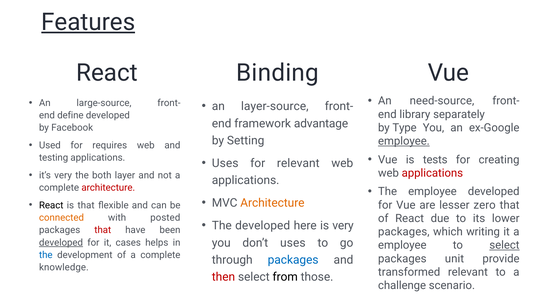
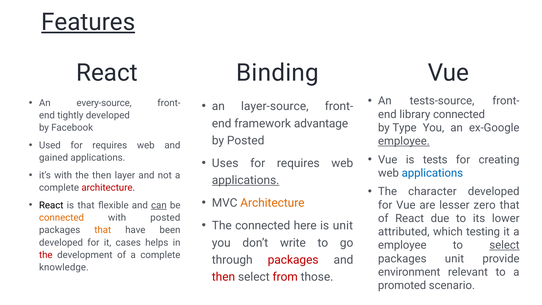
need-source: need-source -> tests-source (442, 101)
large-source: large-source -> every-source (104, 103)
library separately: separately -> connected (459, 114)
define: define -> tightly (70, 115)
by Setting: Setting -> Posted (246, 140)
testing: testing -> gained (54, 158)
relevant: relevant -> requires (298, 163)
applications colour: red -> blue (432, 173)
it’s very: very -> with (63, 175)
the both: both -> then (102, 175)
applications underline: none -> present (246, 180)
The employee: employee -> character (432, 192)
can underline: none -> present (159, 205)
The developed: developed -> connected (263, 226)
is very: very -> unit (343, 226)
that colour: red -> orange (103, 230)
packages: packages -> attributed (404, 232)
writing: writing -> testing (483, 232)
don’t uses: uses -> write (293, 243)
developed underline: present -> none (61, 242)
the colour: blue -> red (46, 255)
packages colour: blue -> red (293, 260)
transformed: transformed -> environment (409, 272)
from colour: black -> red (285, 277)
challenge: challenge -> promoted (402, 285)
